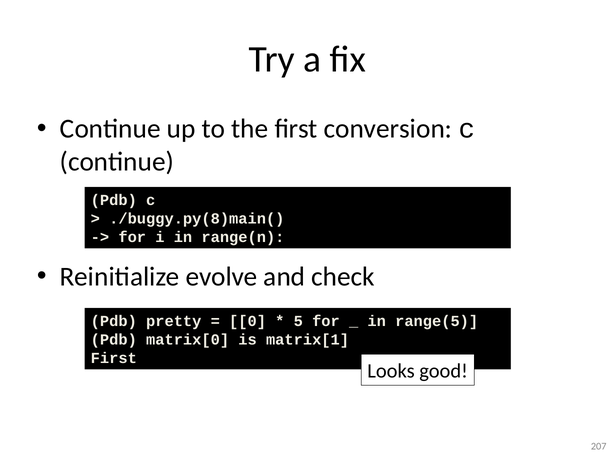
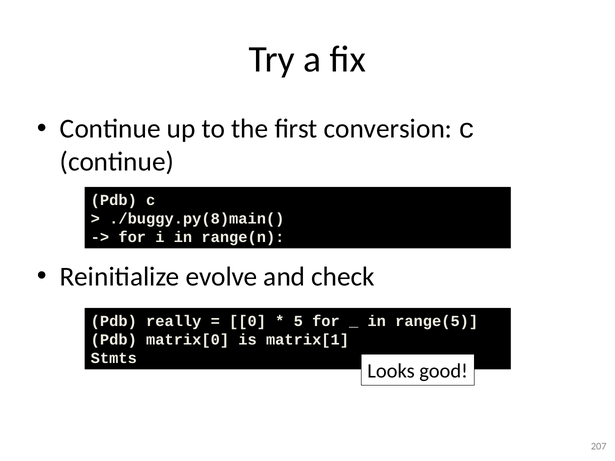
pretty: pretty -> really (174, 321)
First: First -> Stmts (114, 358)
